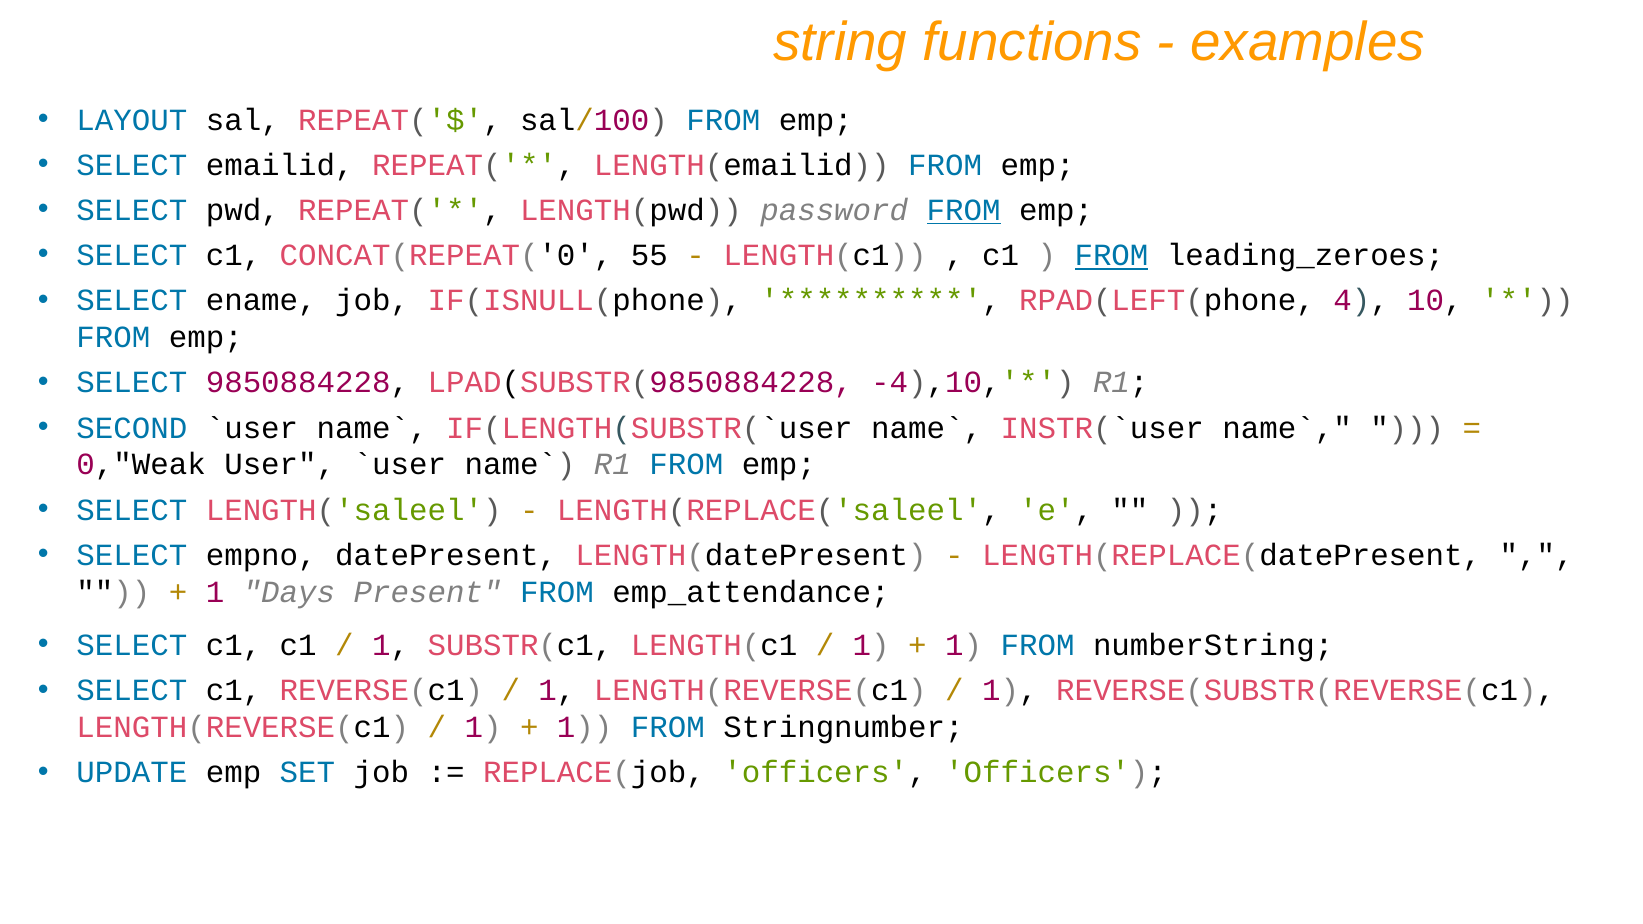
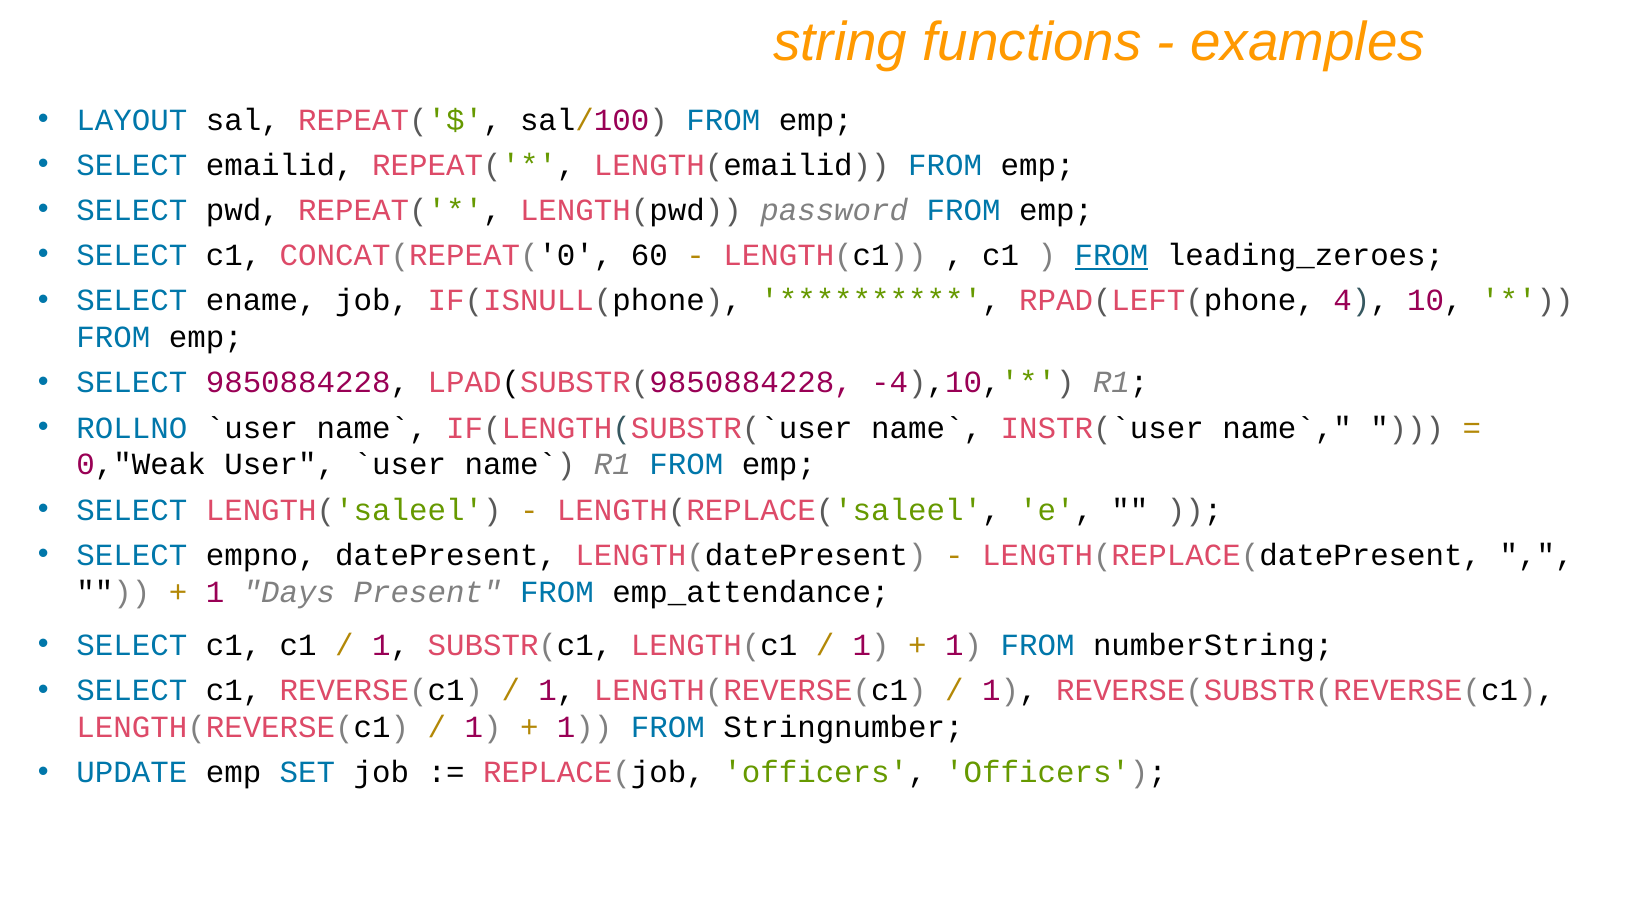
FROM underline: present -> none (964, 210)
55: 55 -> 60 (649, 255)
SECOND: SECOND -> ROLLNO (132, 428)
